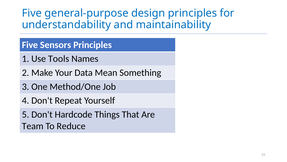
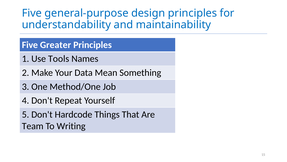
Sensors: Sensors -> Greater (56, 45)
Reduce: Reduce -> Writing (71, 126)
